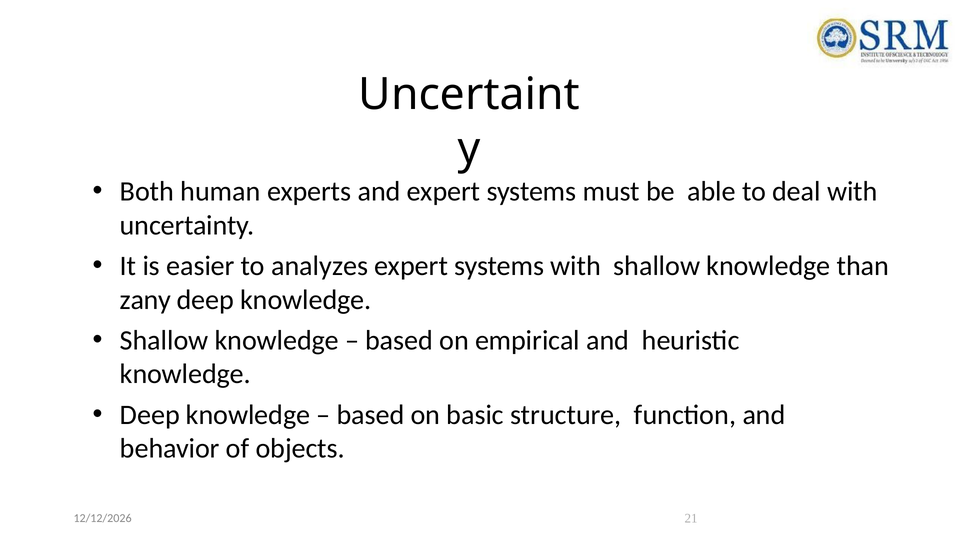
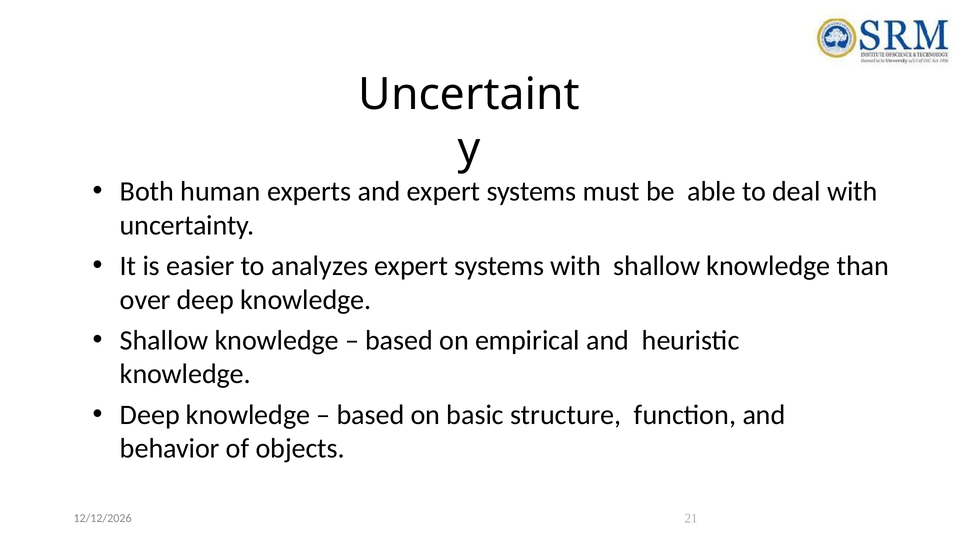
zany: zany -> over (145, 300)
